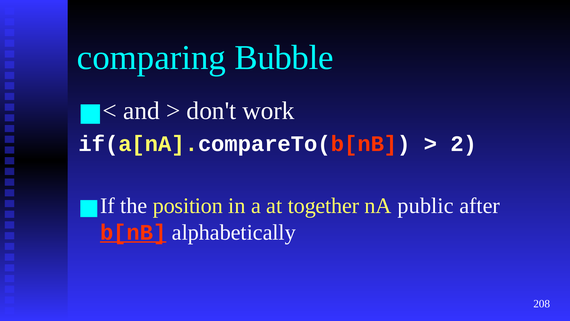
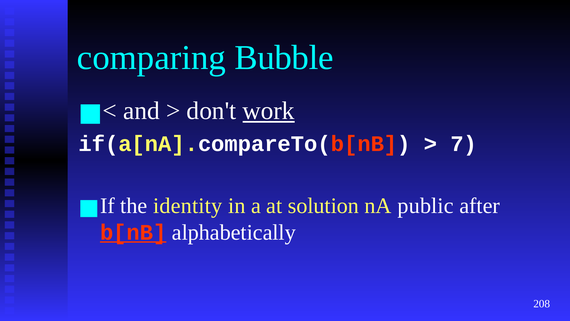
work underline: none -> present (269, 111)
2: 2 -> 7 (464, 144)
position: position -> identity (188, 206)
together: together -> solution (323, 206)
